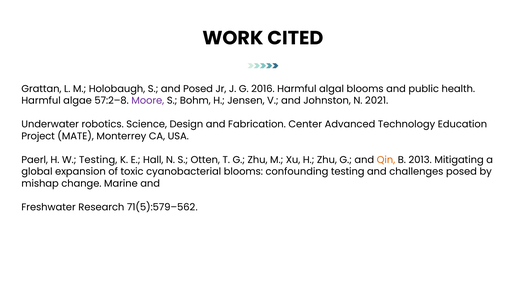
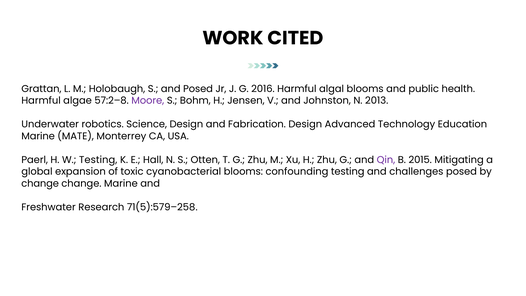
2021: 2021 -> 2013 (377, 101)
Fabrication Center: Center -> Design (305, 124)
Project: Project -> Marine (38, 136)
Qin colour: orange -> purple (386, 160)
2013: 2013 -> 2015 (420, 160)
mishap: mishap -> change (40, 183)
71(5):579–562: 71(5):579–562 -> 71(5):579–258 (161, 207)
